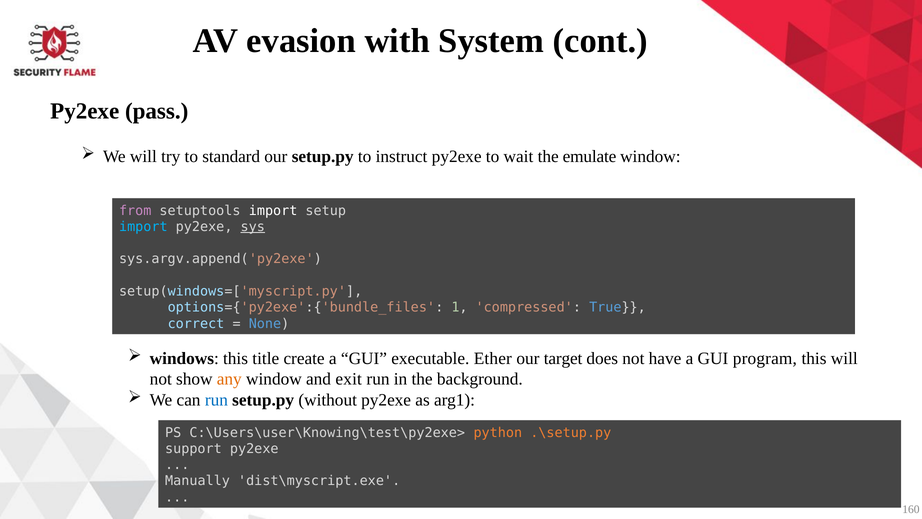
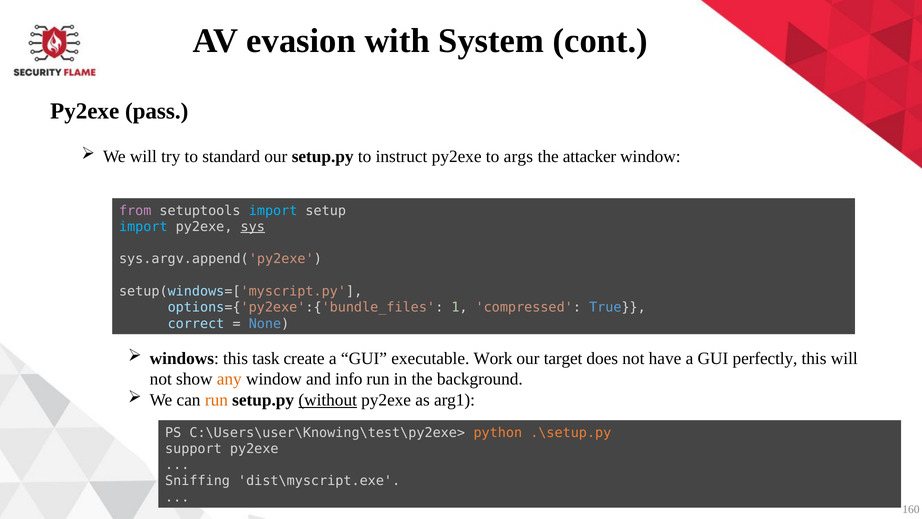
wait: wait -> args (518, 156)
emulate: emulate -> attacker (590, 156)
import colour: white -> light blue (273, 210)
title: title -> task (266, 358)
Ether: Ether -> Work (493, 358)
program: program -> perfectly (765, 358)
exit: exit -> info (349, 379)
run colour: blue -> orange (216, 400)
without underline: none -> present (328, 400)
Manually: Manually -> Sniffing (198, 481)
